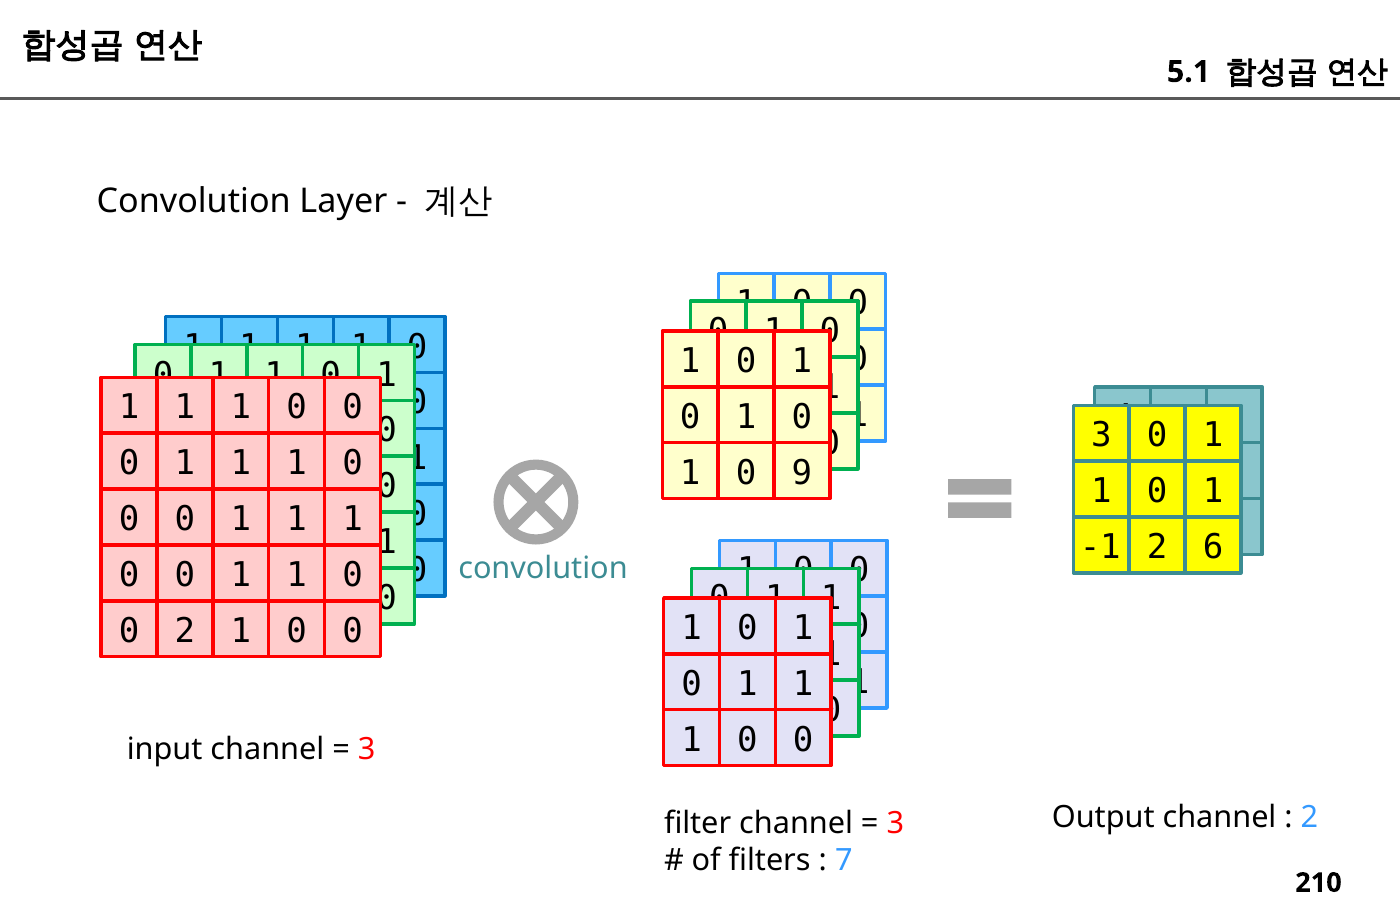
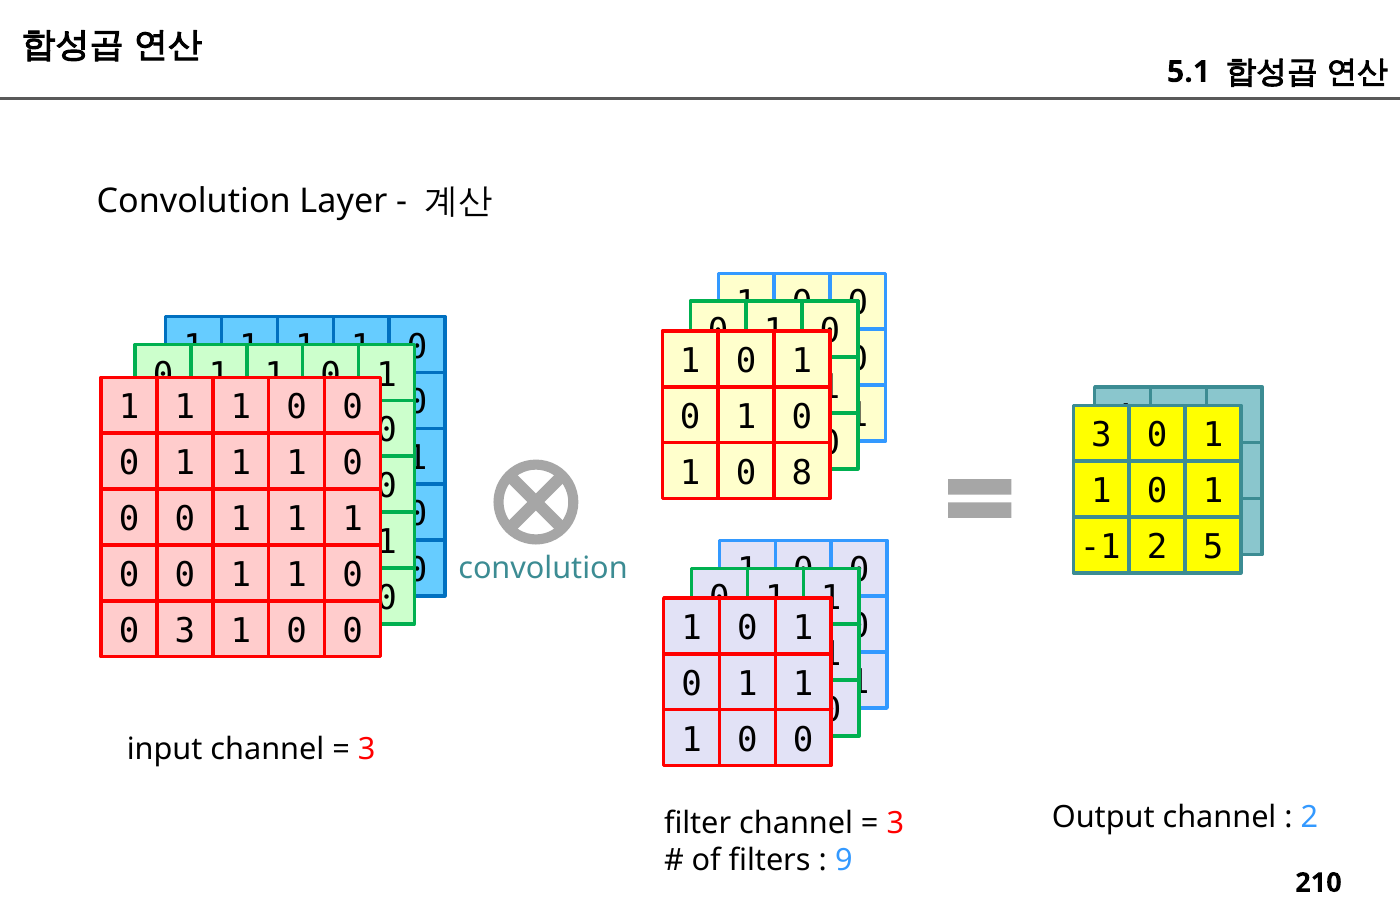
9: 9 -> 8 (802, 473)
6: 6 -> 5 (1213, 547)
2: 2 -> 3 (185, 631)
7: 7 -> 9 (844, 860)
